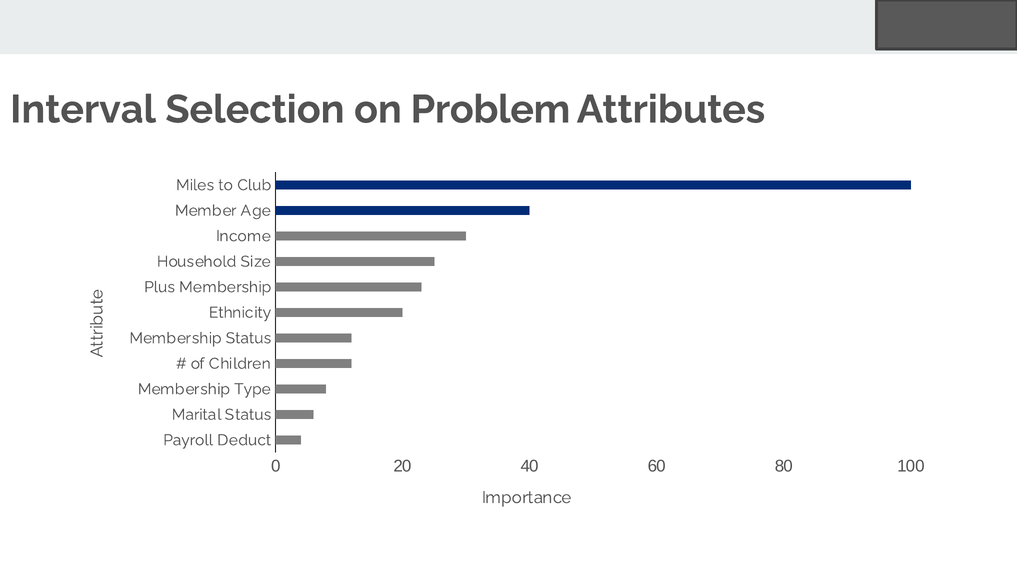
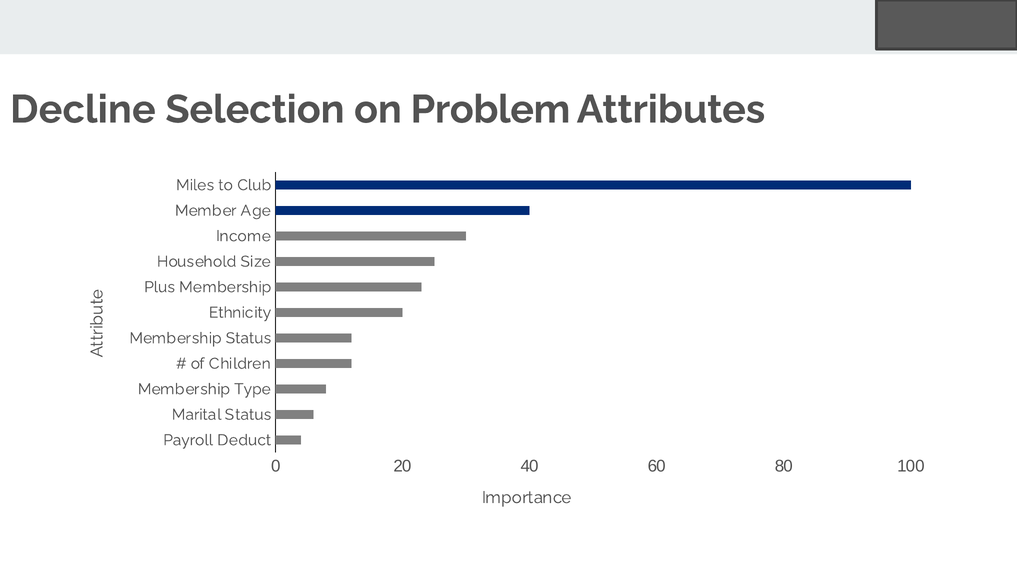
Interval: Interval -> Decline (83, 110)
